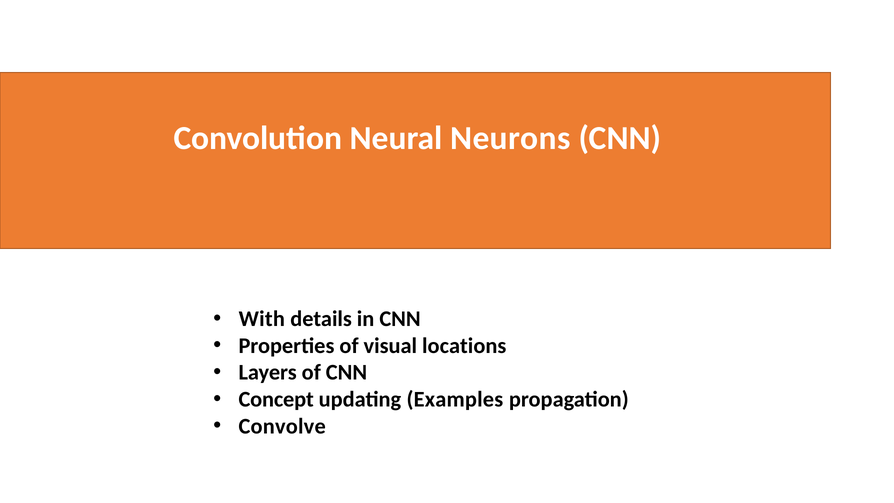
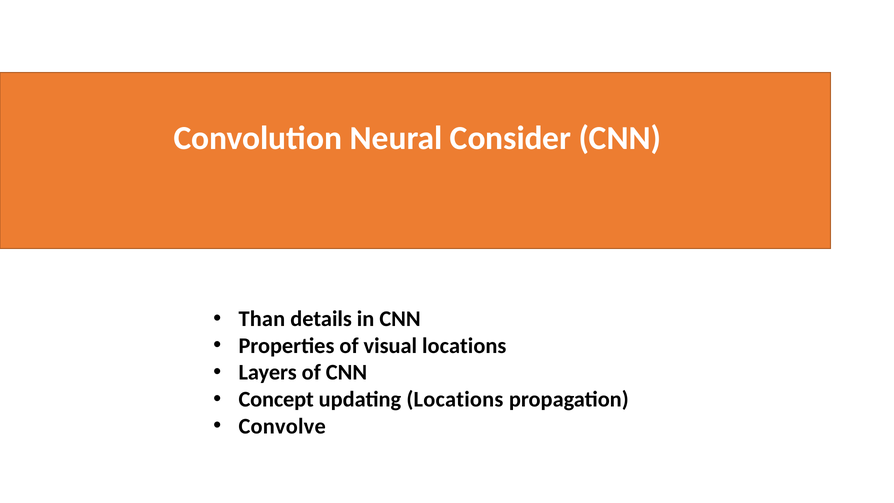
Neurons: Neurons -> Consider (511, 138)
With: With -> Than (262, 319)
updating Examples: Examples -> Locations (455, 399)
